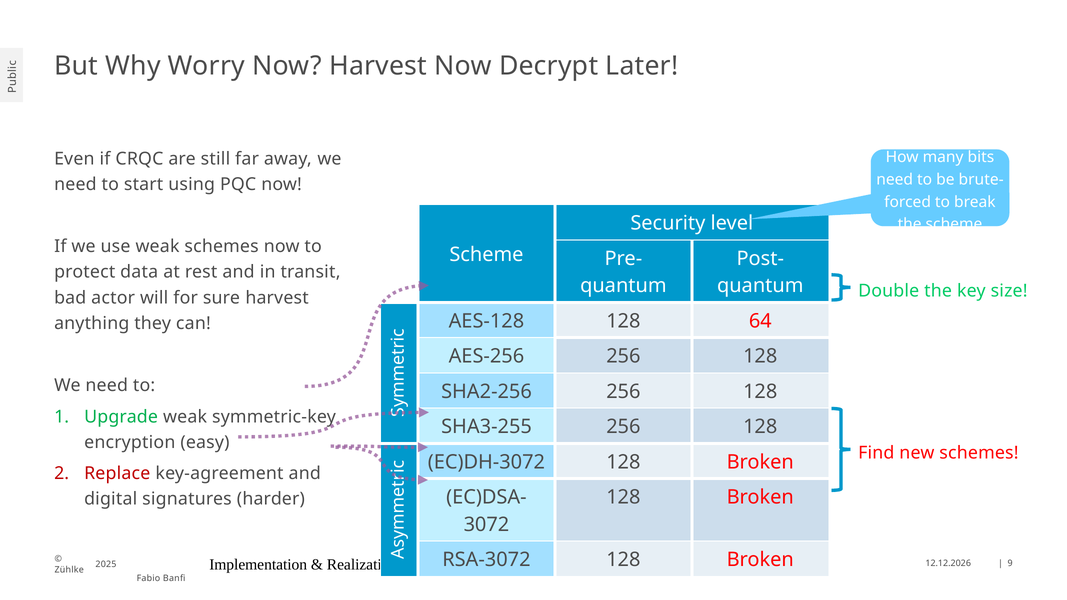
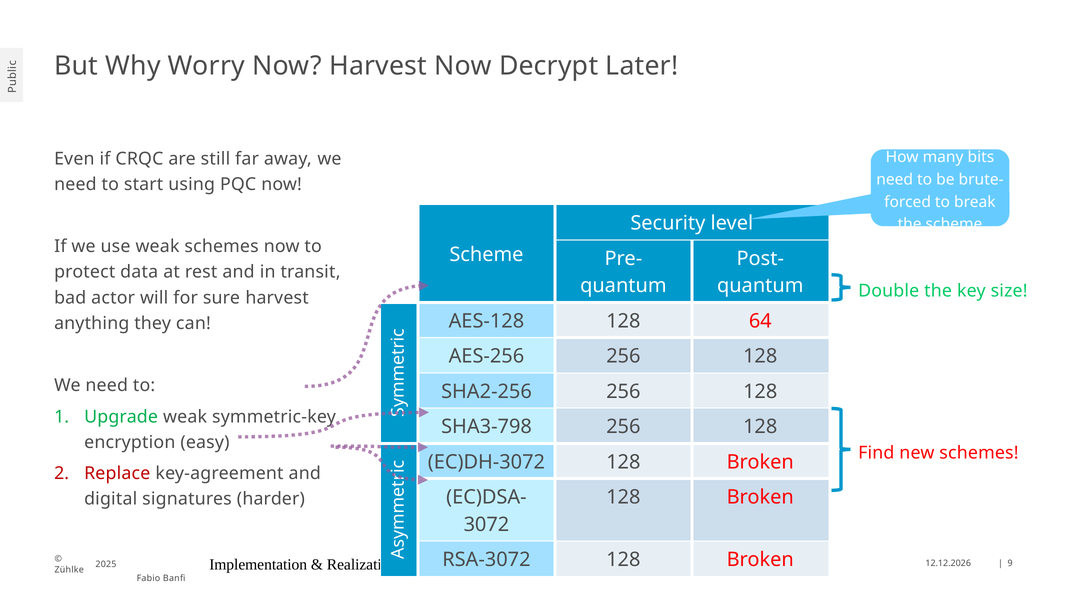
SHA3-255: SHA3-255 -> SHA3-798 (487, 427)
